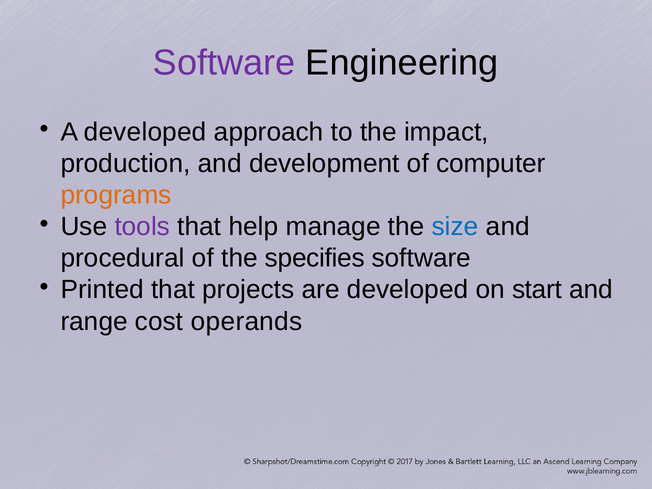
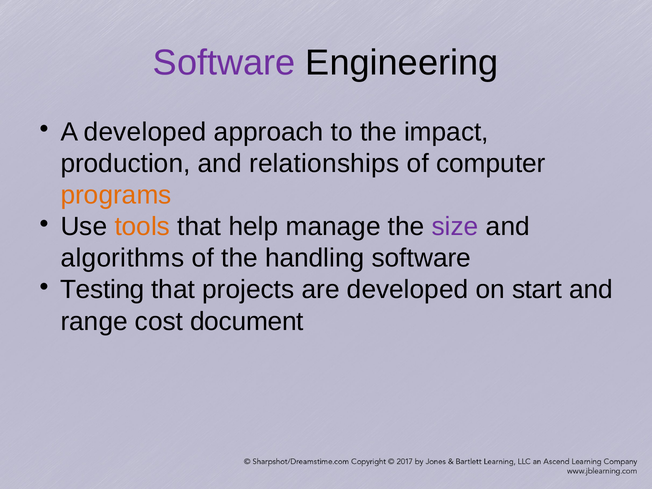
development: development -> relationships (324, 164)
tools colour: purple -> orange (142, 227)
size colour: blue -> purple (455, 227)
procedural: procedural -> algorithms (122, 258)
specifies: specifies -> handling (315, 258)
Printed: Printed -> Testing (102, 290)
operands: operands -> document (247, 321)
